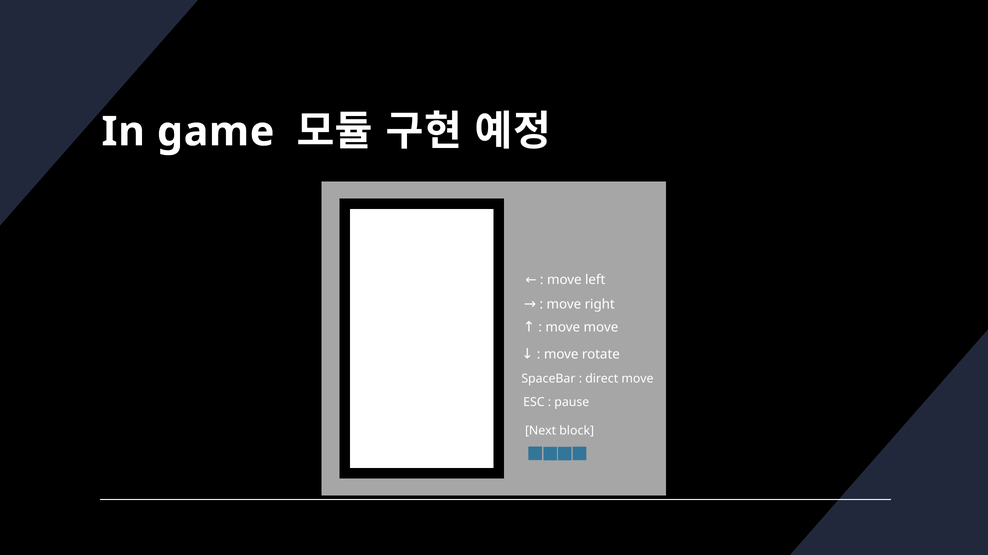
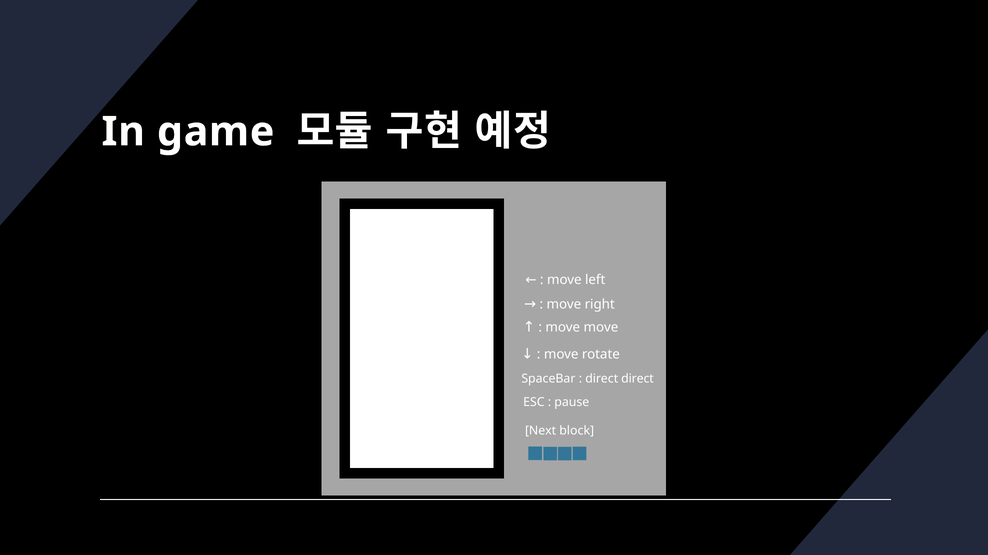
direct move: move -> direct (638, 379)
